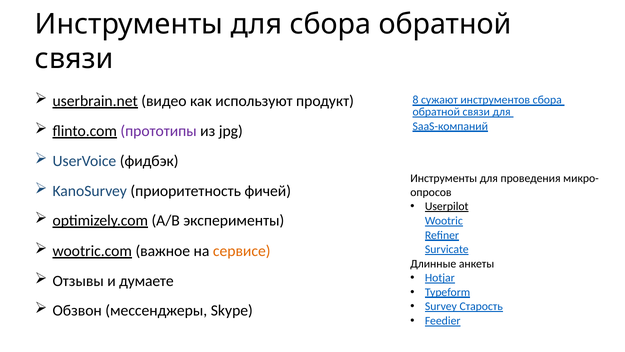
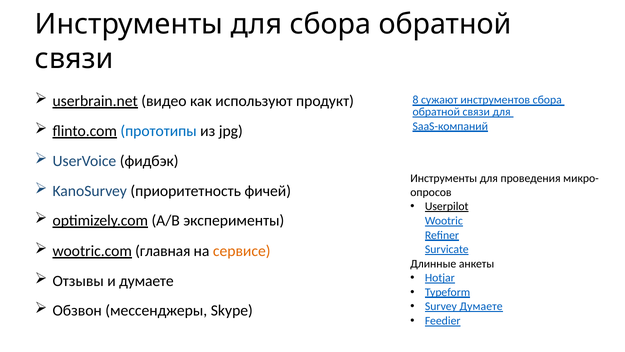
прототипы colour: purple -> blue (159, 131)
важное: важное -> главная (163, 251)
Survey Старость: Старость -> Думаете (481, 306)
